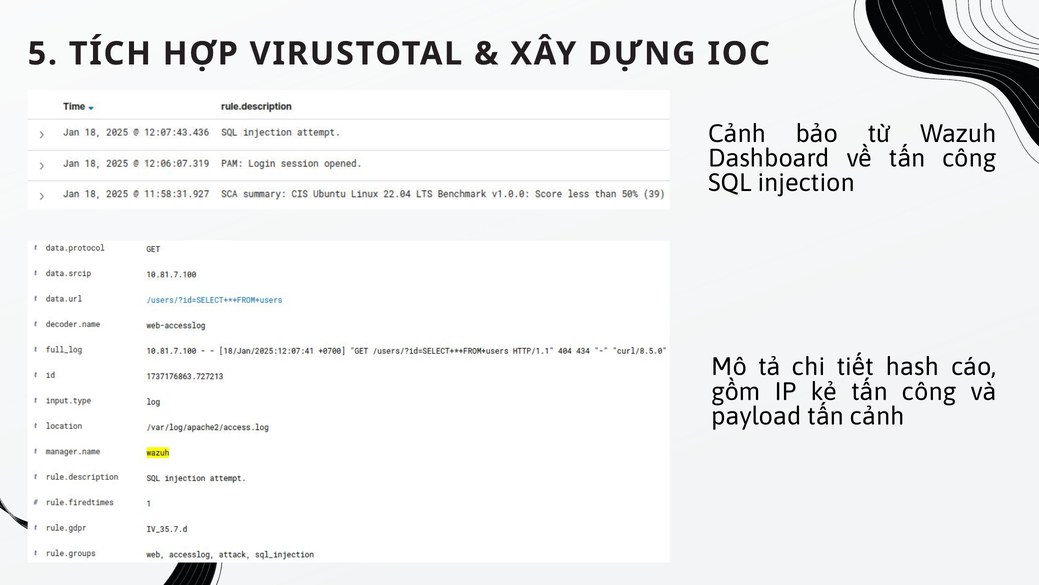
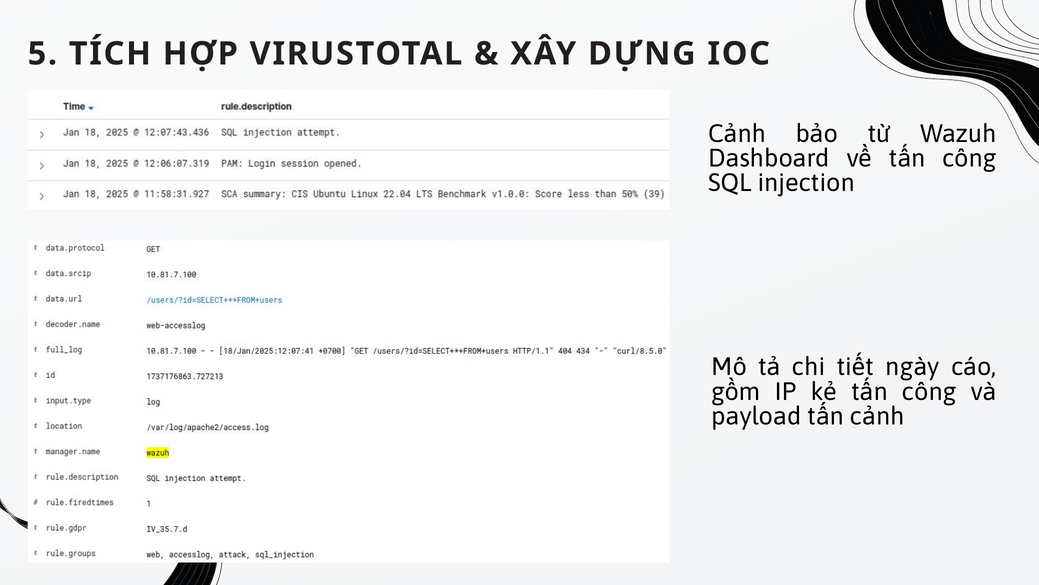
hash: hash -> ngày (913, 367)
